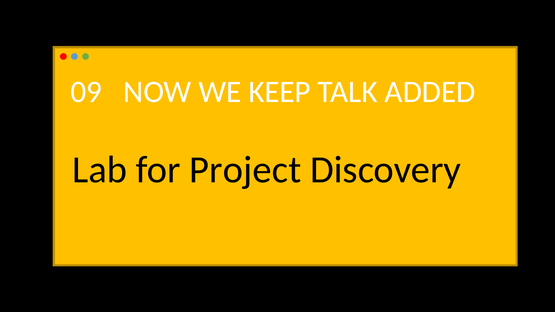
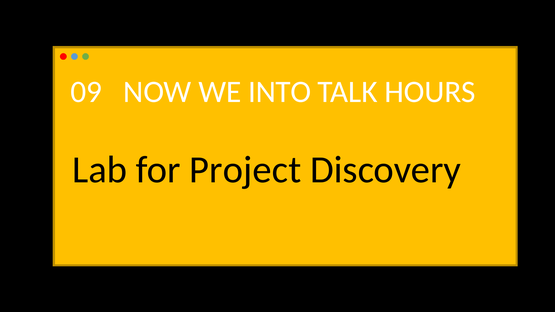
KEEP: KEEP -> INTO (280, 92)
ADDED: ADDED -> HOURS (430, 92)
